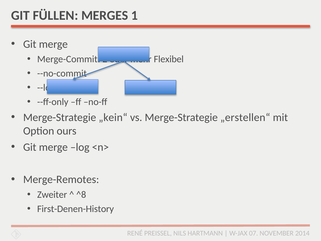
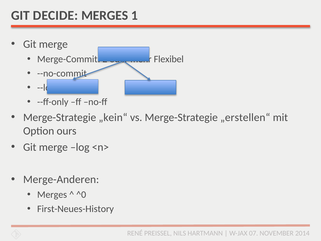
FÜLLEN: FÜLLEN -> DECIDE (55, 15)
Merge-Remotes: Merge-Remotes -> Merge-Anderen (61, 179)
Zweiter: Zweiter -> Merges (52, 194)
^8: ^8 -> ^0 (81, 194)
First-Denen-History: First-Denen-History -> First-Neues-History (76, 209)
